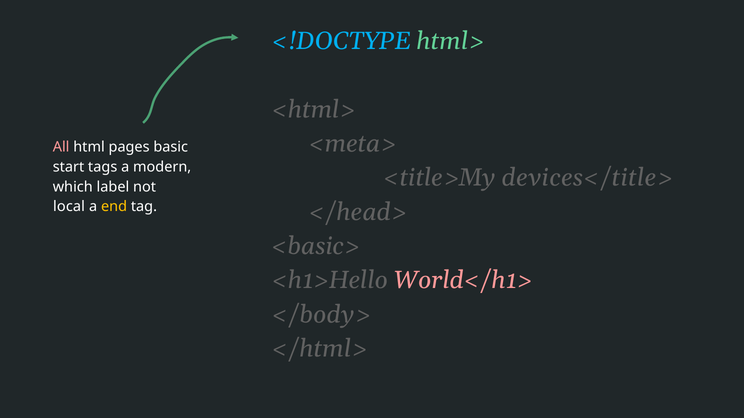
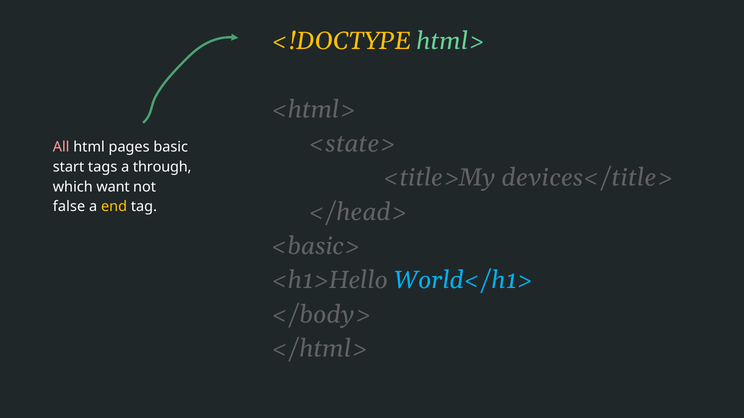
<!DOCTYPE colour: light blue -> yellow (341, 41)
<meta>: <meta> -> <state> (352, 144)
modern: modern -> through (162, 167)
label: label -> want (113, 187)
local: local -> false (69, 207)
World</h1> colour: pink -> light blue (463, 281)
